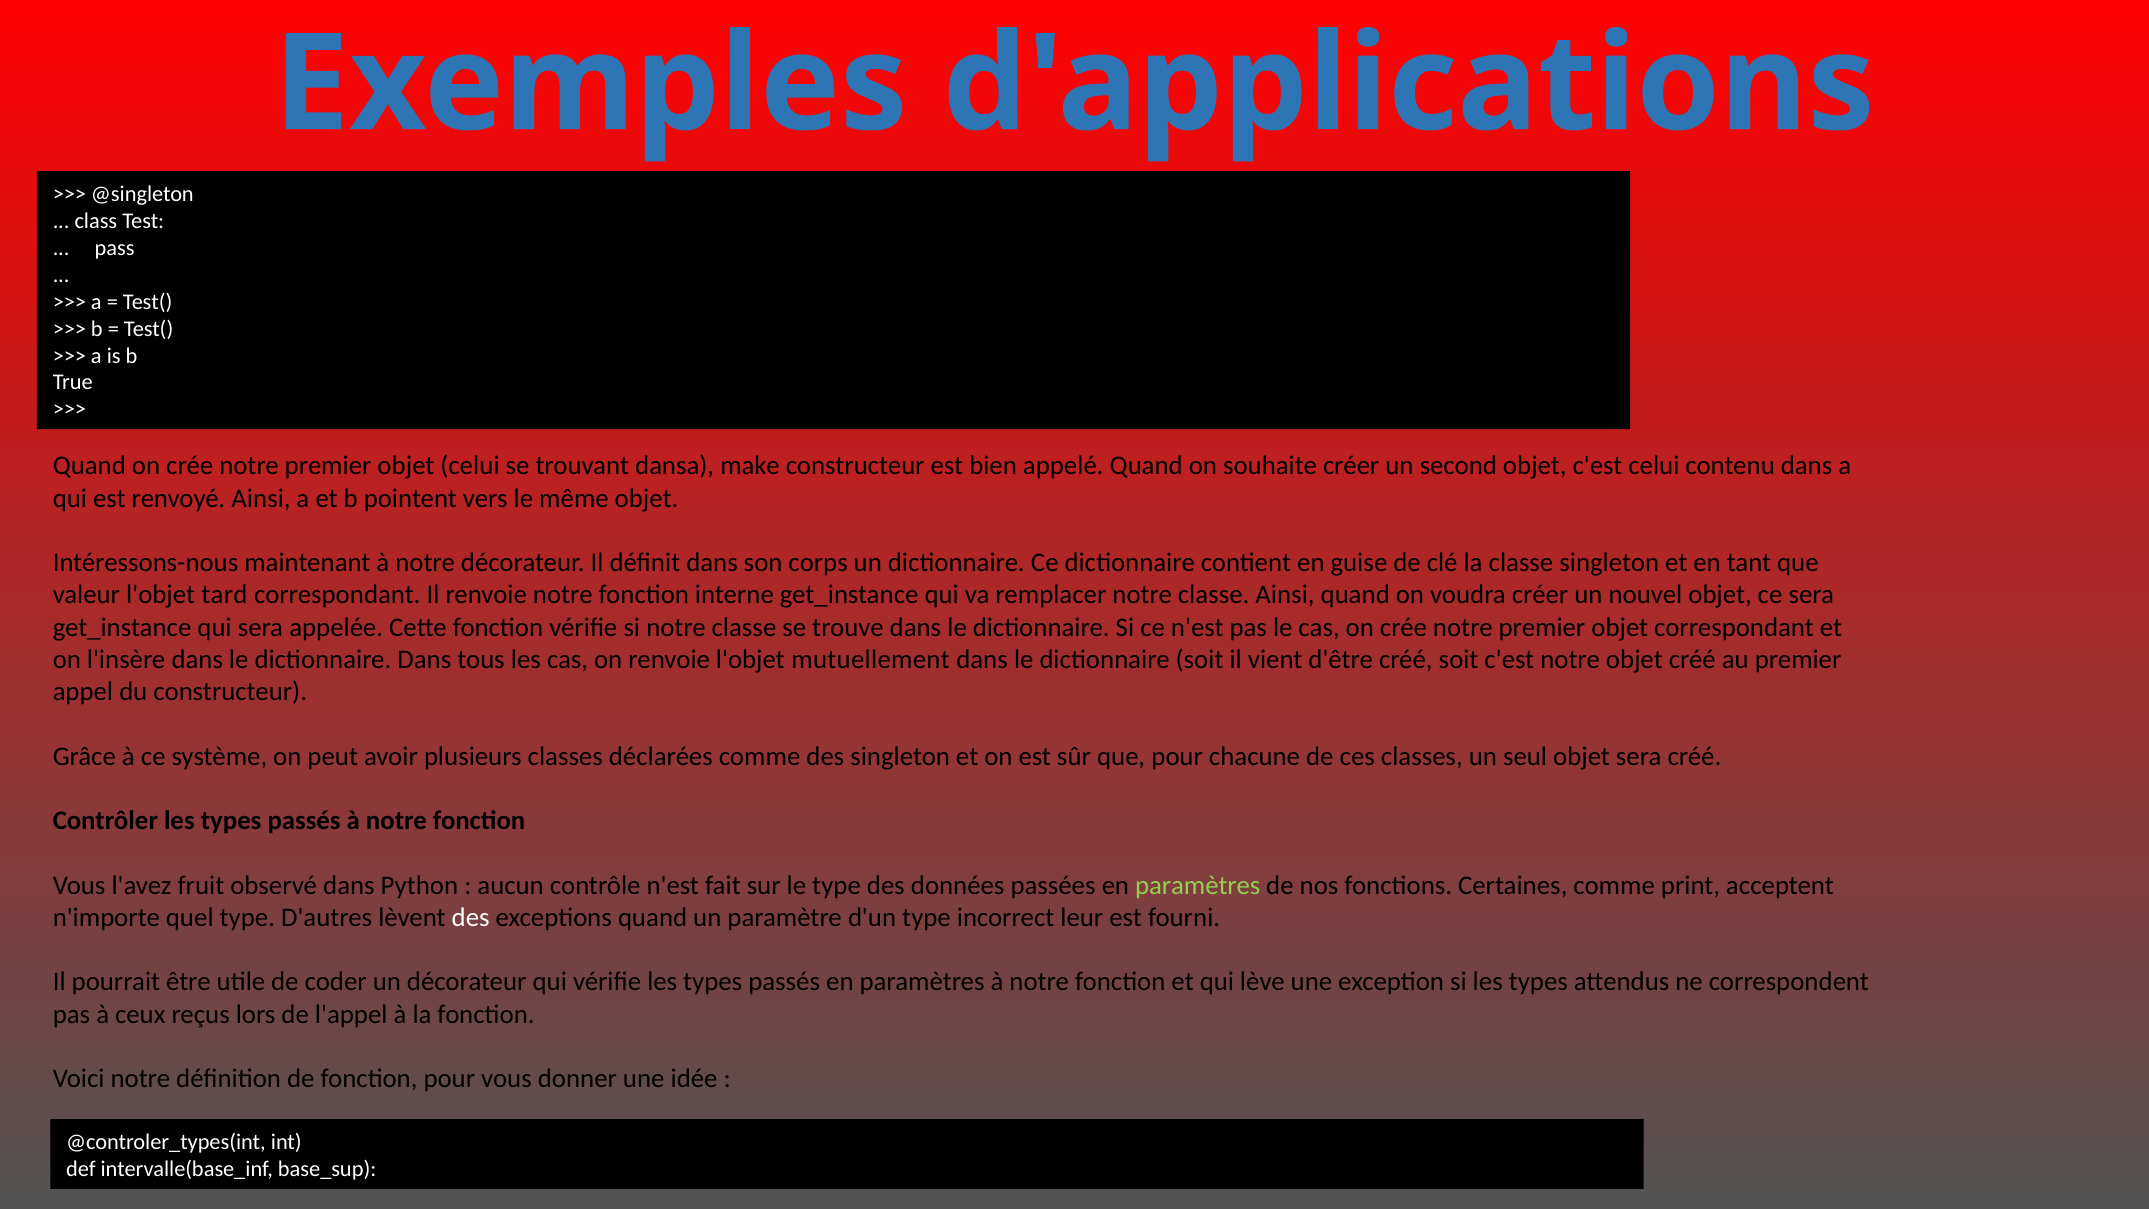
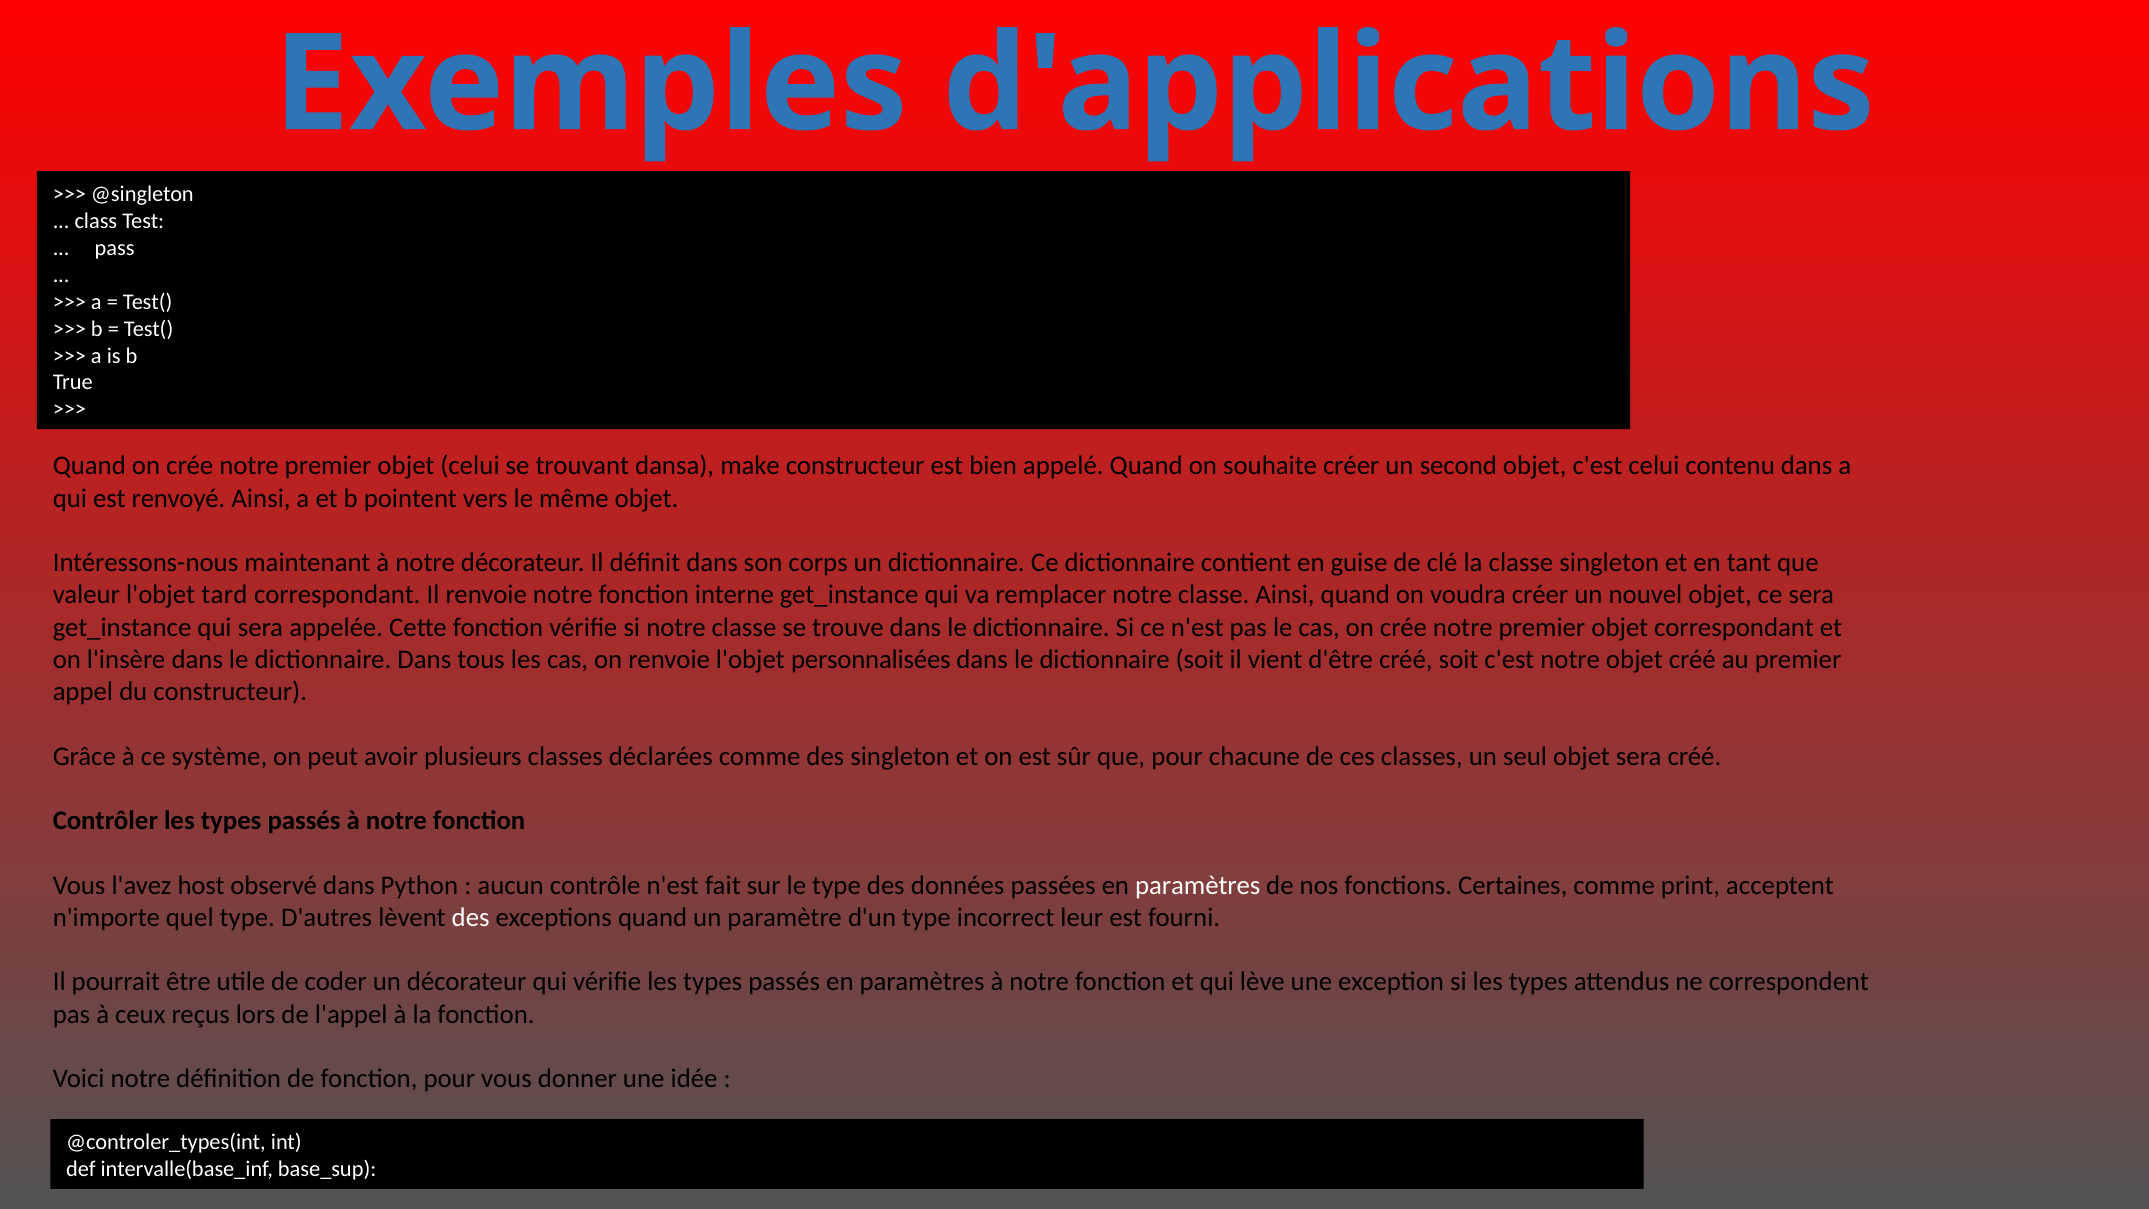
mutuellement: mutuellement -> personnalisées (871, 659)
fruit: fruit -> host (201, 885)
paramètres colour: light green -> white (1198, 885)
